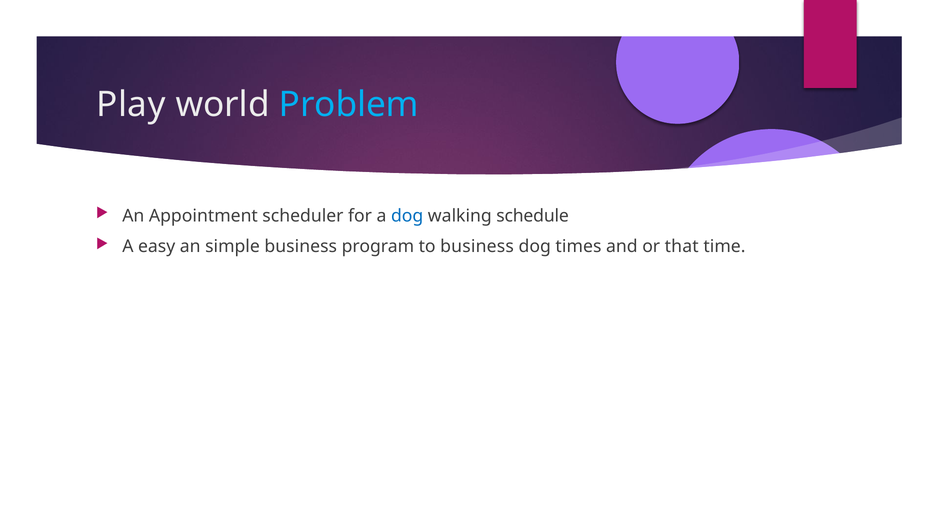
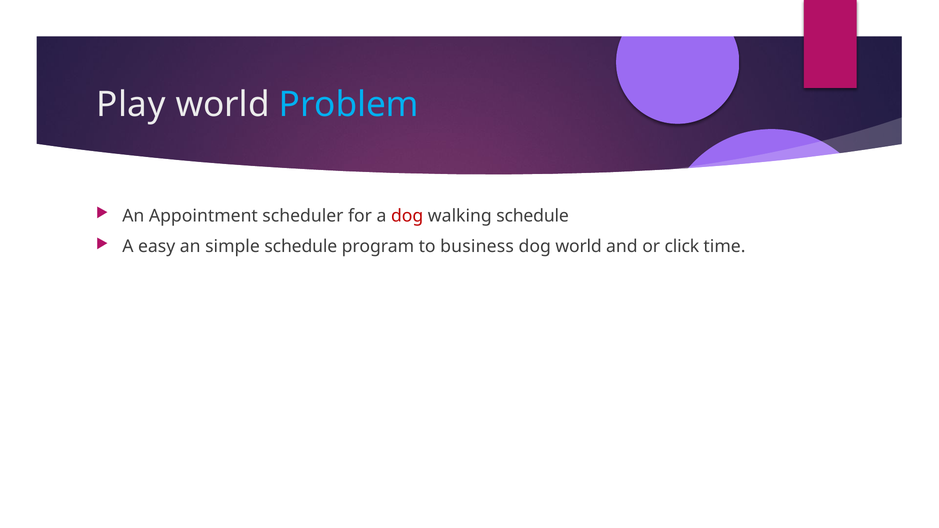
dog colour: blue -> red (407, 216)
simple business: business -> schedule (301, 247)
dog times: times -> world (579, 247)
that: that -> click (682, 247)
